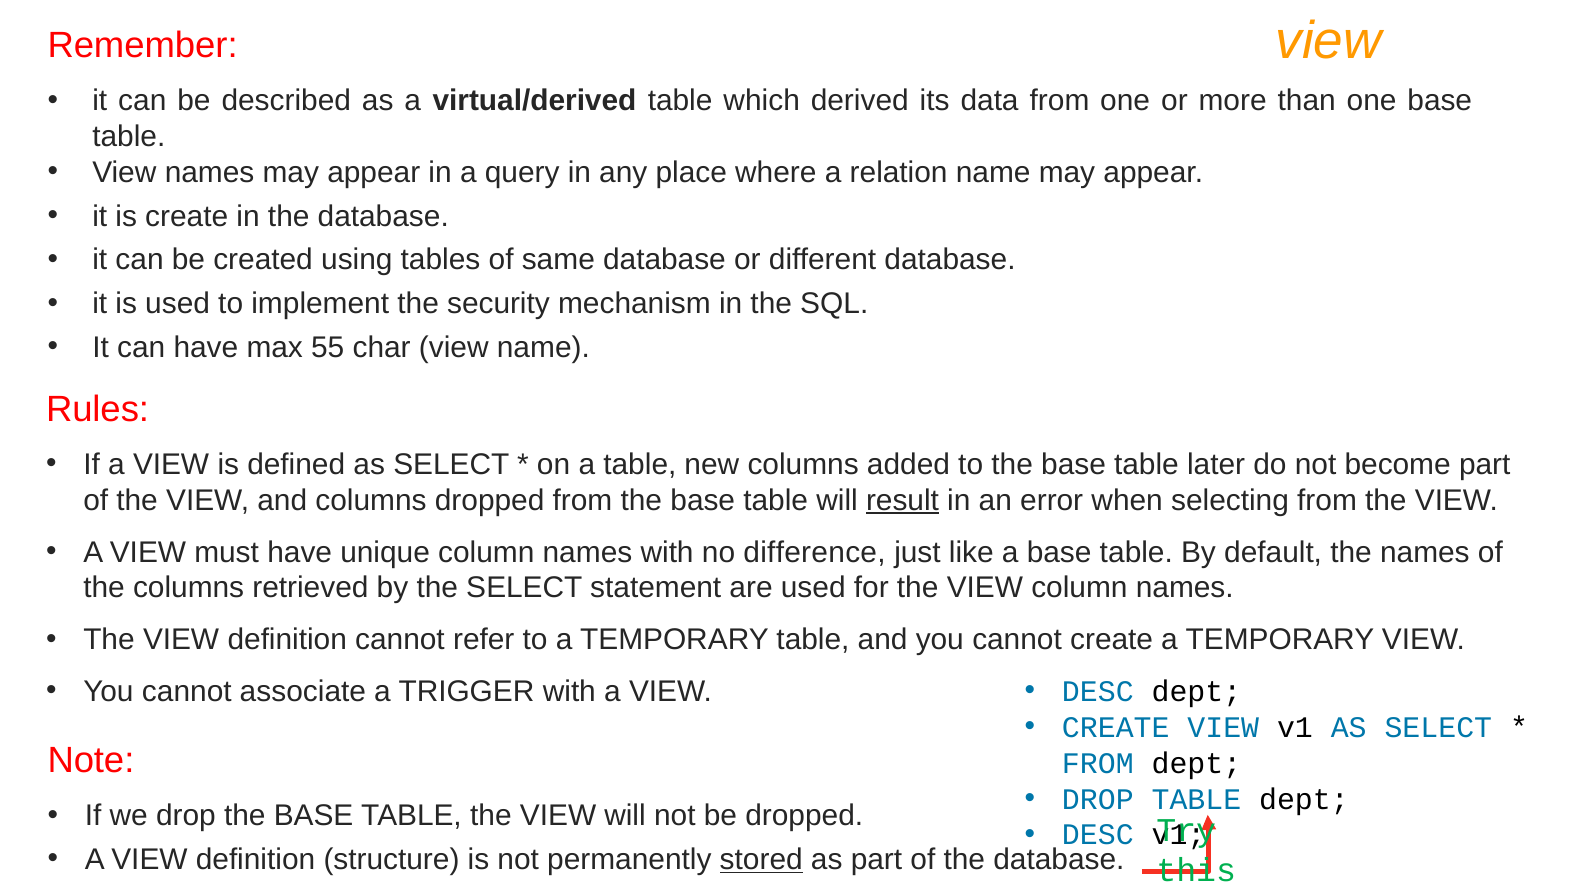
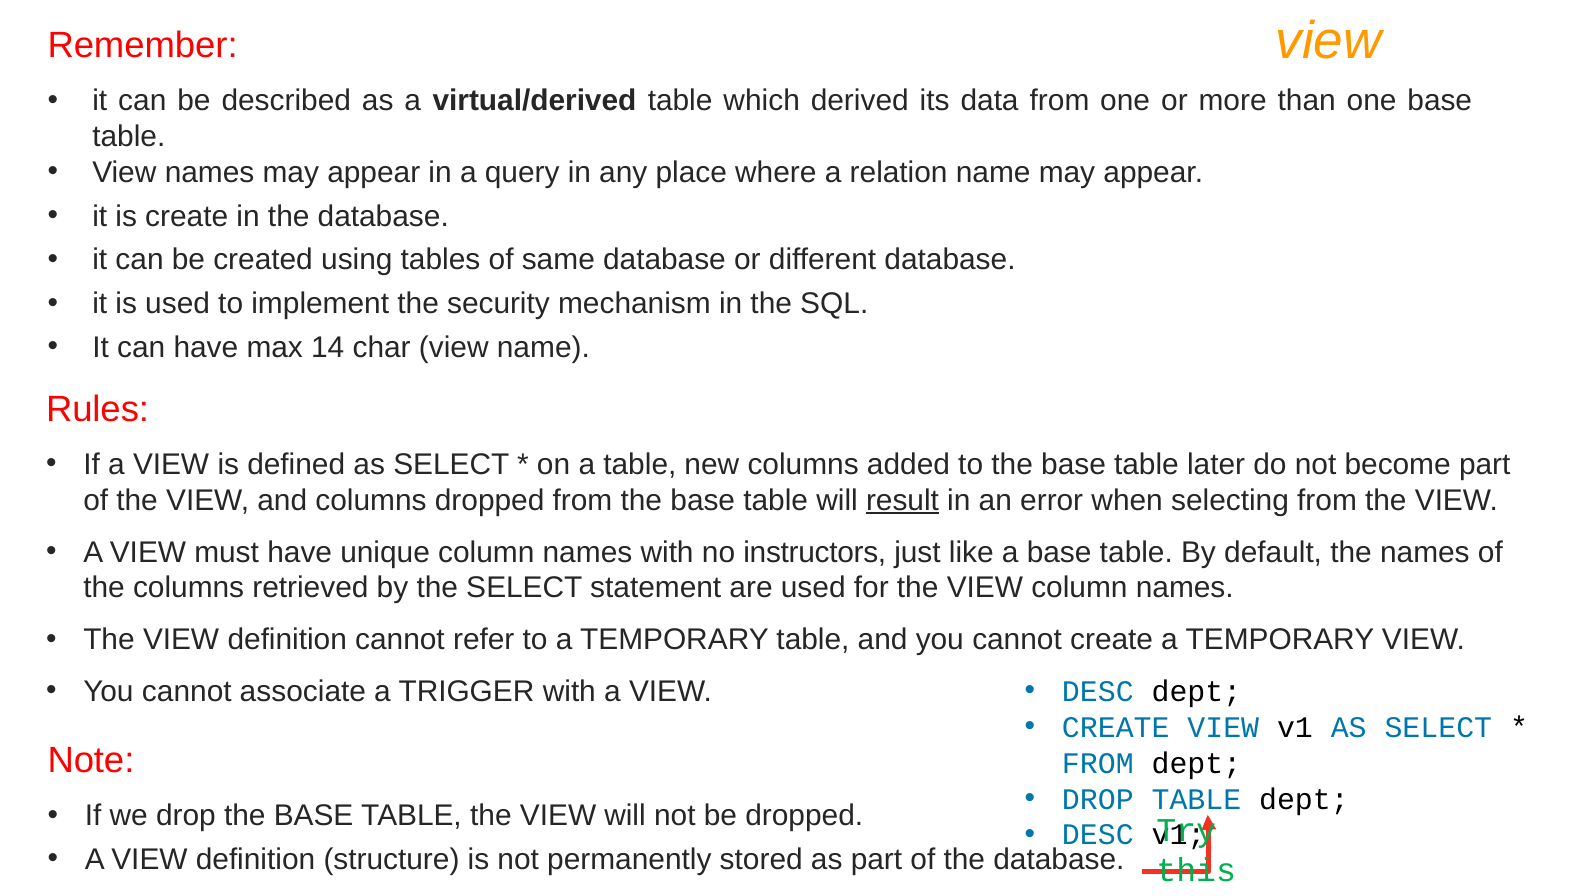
55: 55 -> 14 (328, 348)
difference: difference -> instructors (815, 552)
stored underline: present -> none (761, 860)
